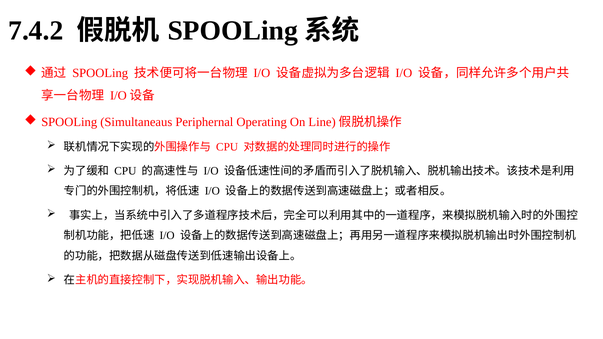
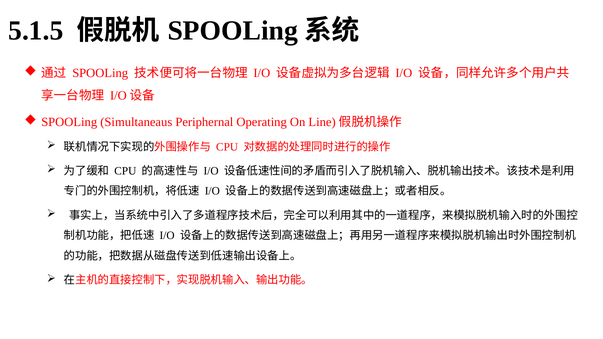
7.4.2: 7.4.2 -> 5.1.5 (36, 30)
